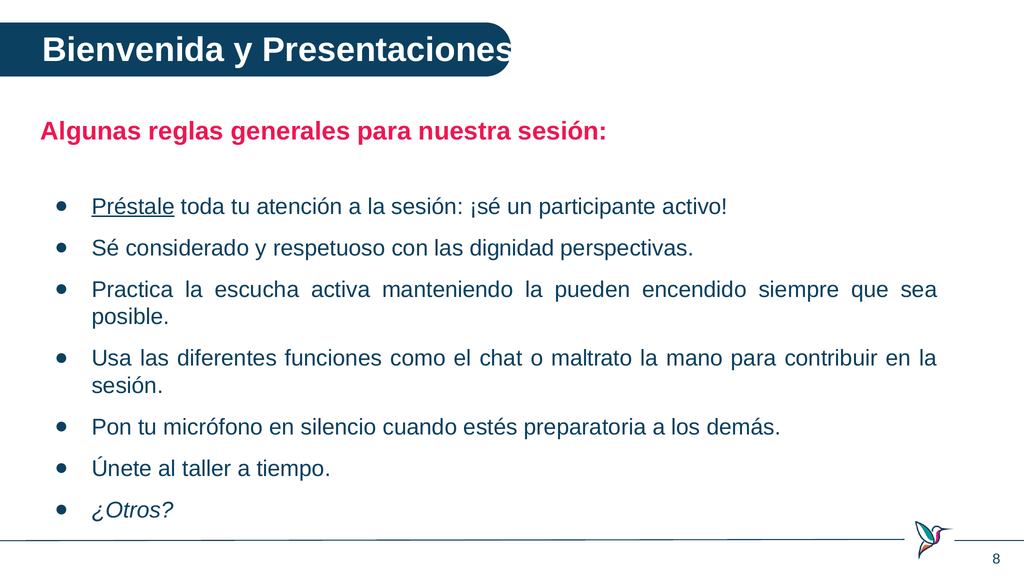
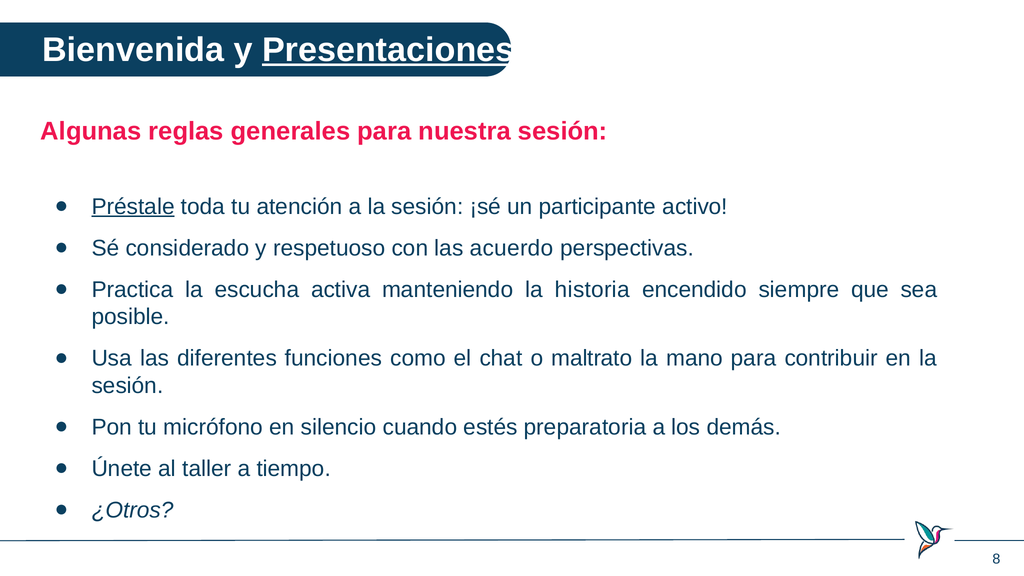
Presentaciones underline: none -> present (388, 50)
dignidad: dignidad -> acuerdo (512, 248)
pueden: pueden -> historia (592, 290)
